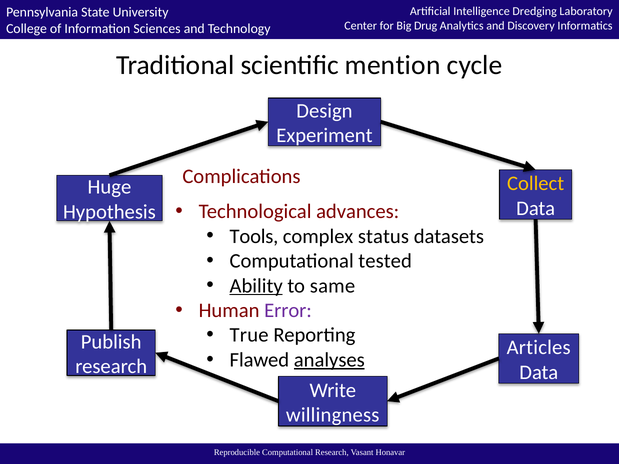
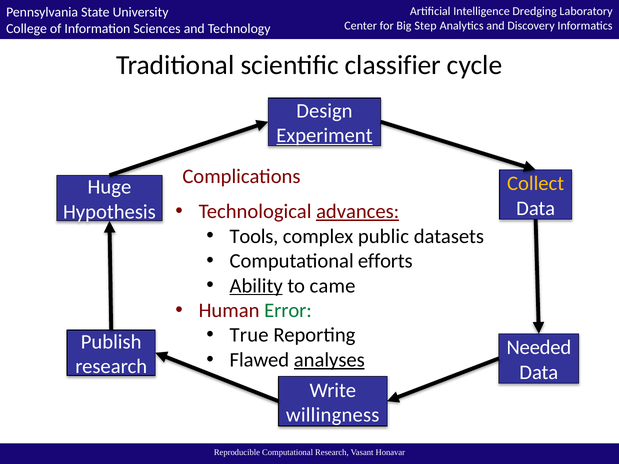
Drug: Drug -> Step (425, 26)
mention: mention -> classifier (393, 65)
Experiment underline: none -> present (324, 136)
advances underline: none -> present (358, 212)
status: status -> public (383, 236)
tested: tested -> efforts (385, 261)
same: same -> came (333, 286)
Error colour: purple -> green (288, 311)
Articles: Articles -> Needed (539, 348)
